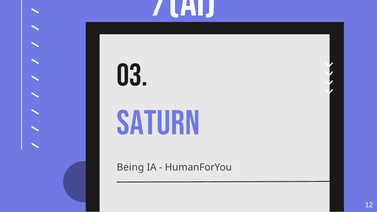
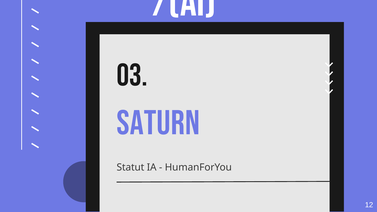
Being: Being -> Statut (130, 167)
